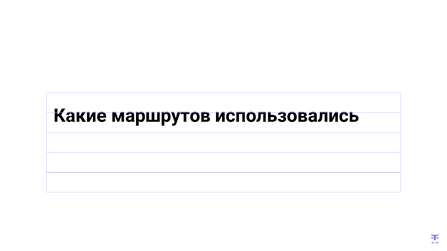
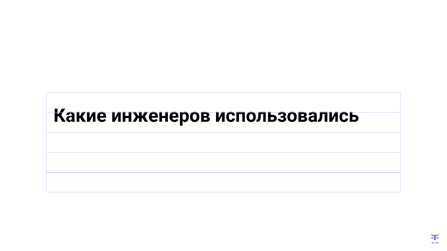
маршрутов: маршрутов -> инженеров (161, 116)
